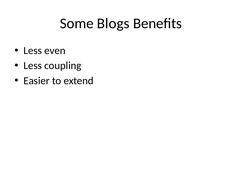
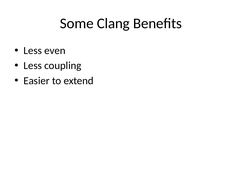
Blogs: Blogs -> Clang (113, 23)
